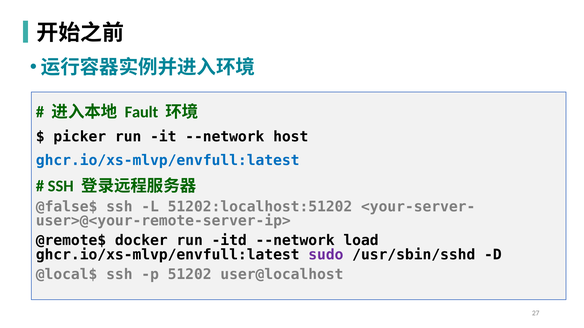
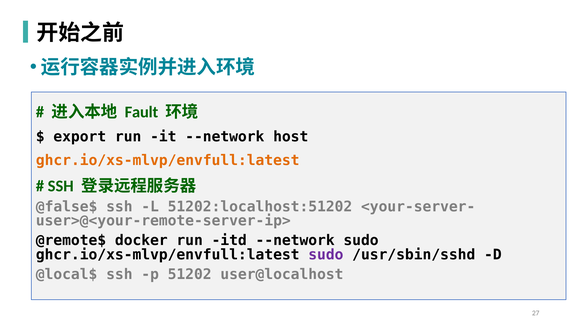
picker: picker -> export (80, 137)
ghcr.io/xs-mlvp/envfull:latest colour: blue -> orange (168, 161)
--network load: load -> sudo (361, 241)
